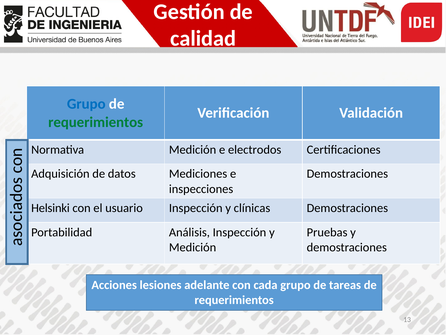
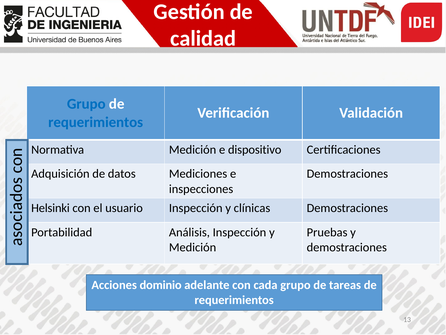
requerimientos colour: green -> blue (96, 122)
electrodos: electrodos -> dispositivo (255, 149)
lesiones: lesiones -> dominio (161, 285)
